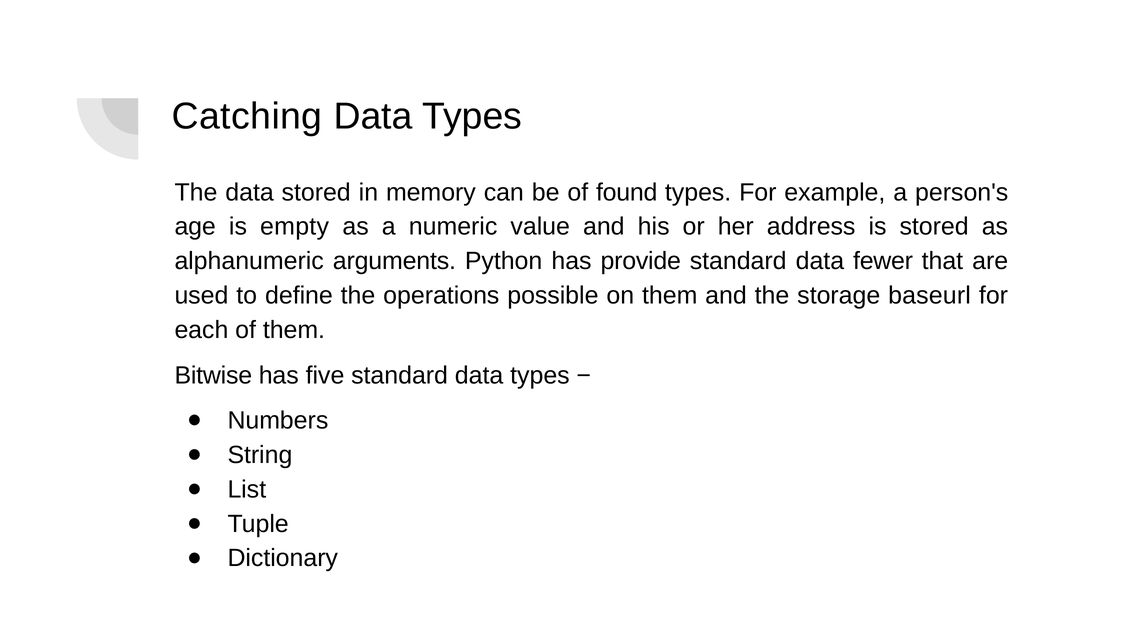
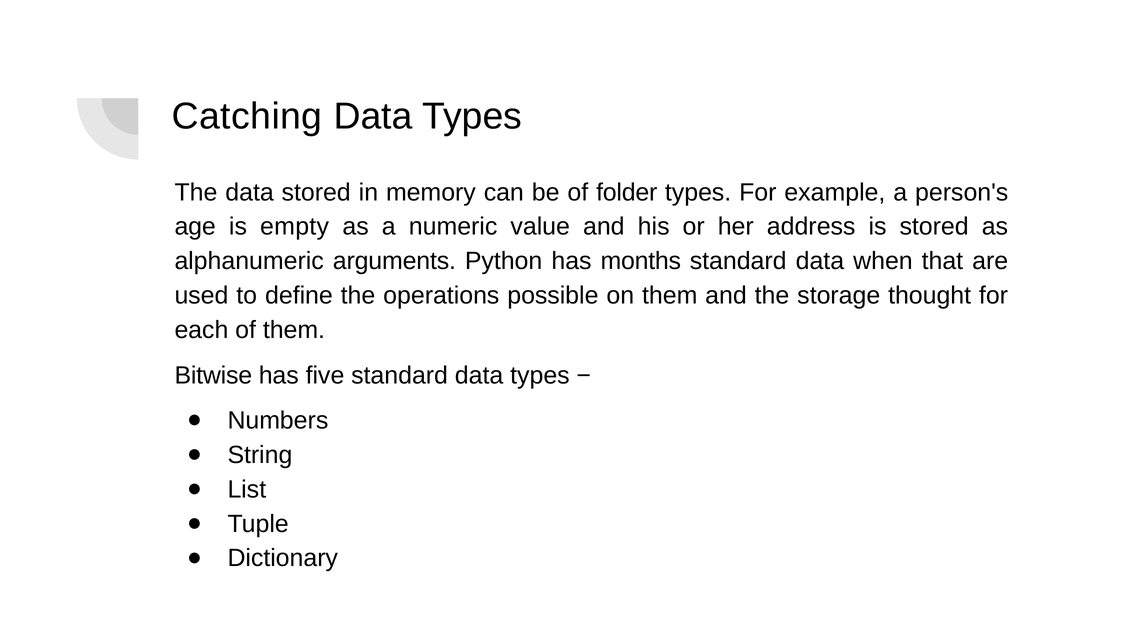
found: found -> folder (627, 192)
provide: provide -> months (641, 261)
fewer: fewer -> when (883, 261)
baseurl: baseurl -> thought (930, 295)
